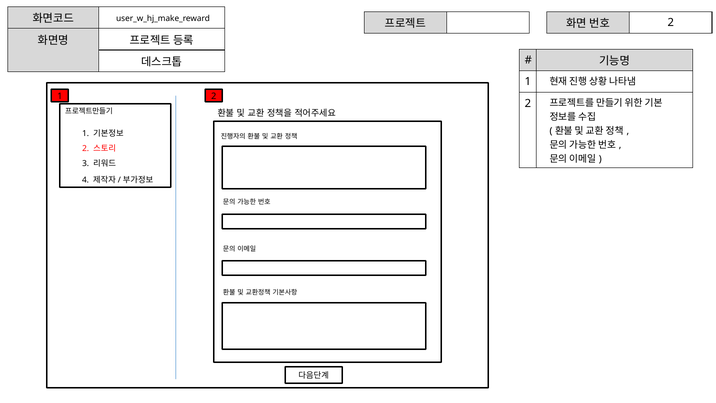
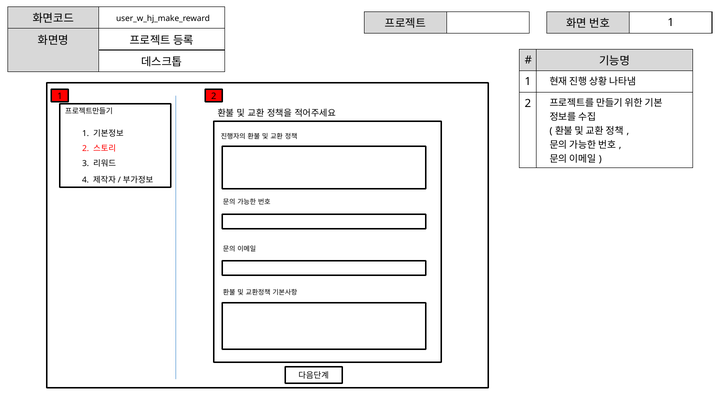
2: 2 -> 1 (671, 23)
